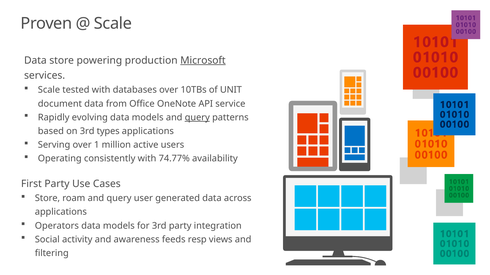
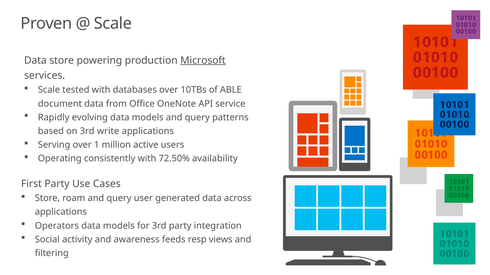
UNIT: UNIT -> ABLE (231, 90)
query underline: present -> none (197, 118)
types: types -> write (108, 131)
74.77%: 74.77% -> 72.50% (174, 159)
